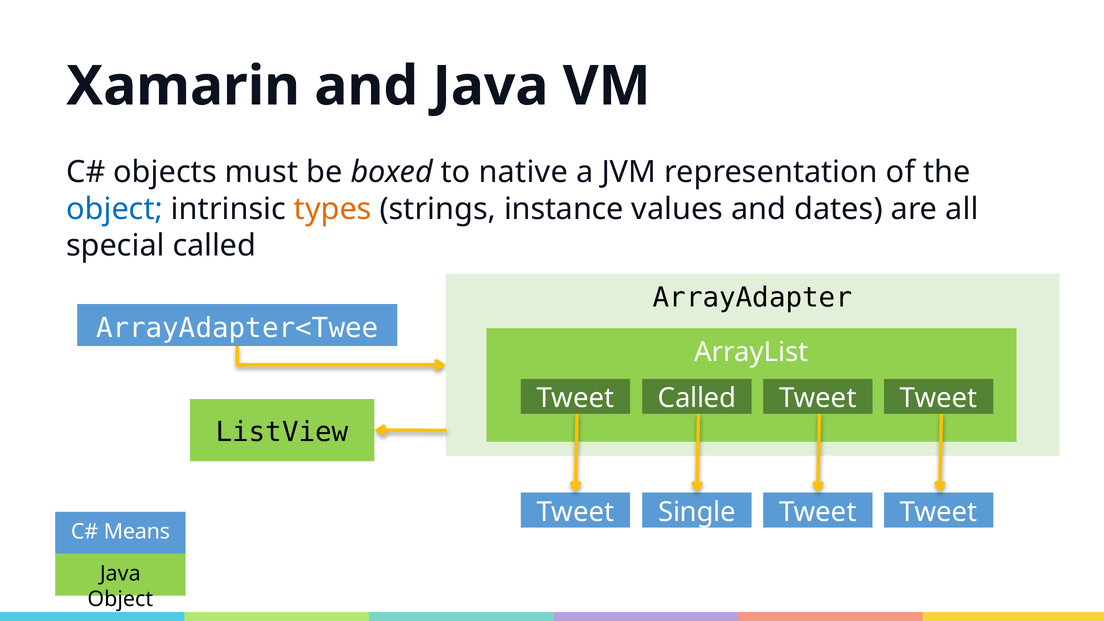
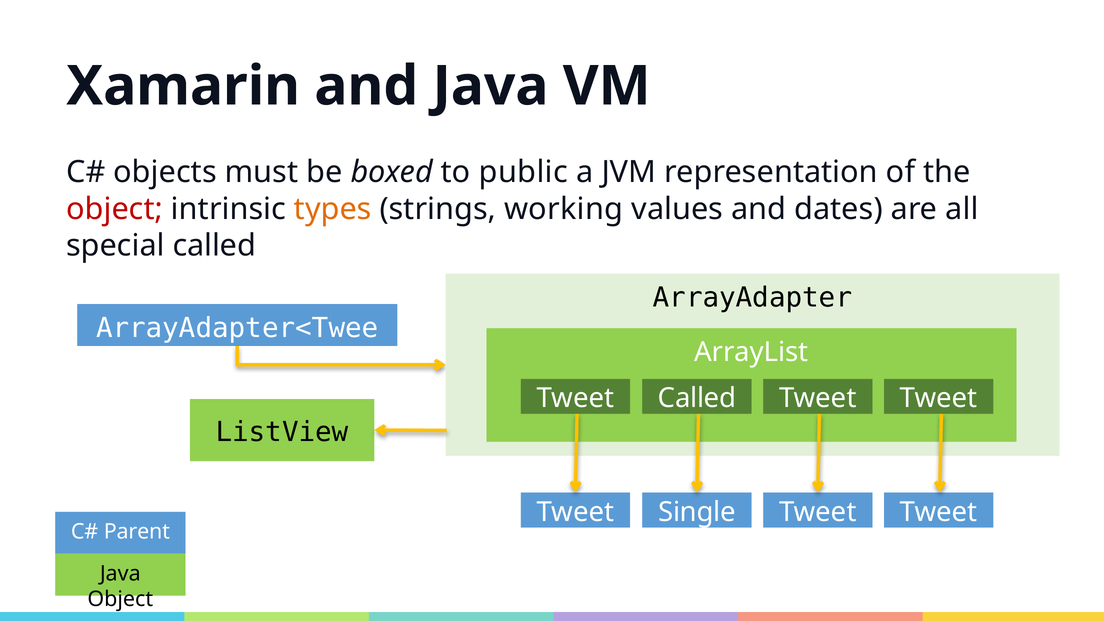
native: native -> public (523, 172)
object colour: blue -> red (115, 209)
instance: instance -> working (564, 209)
Means: Means -> Parent (137, 532)
